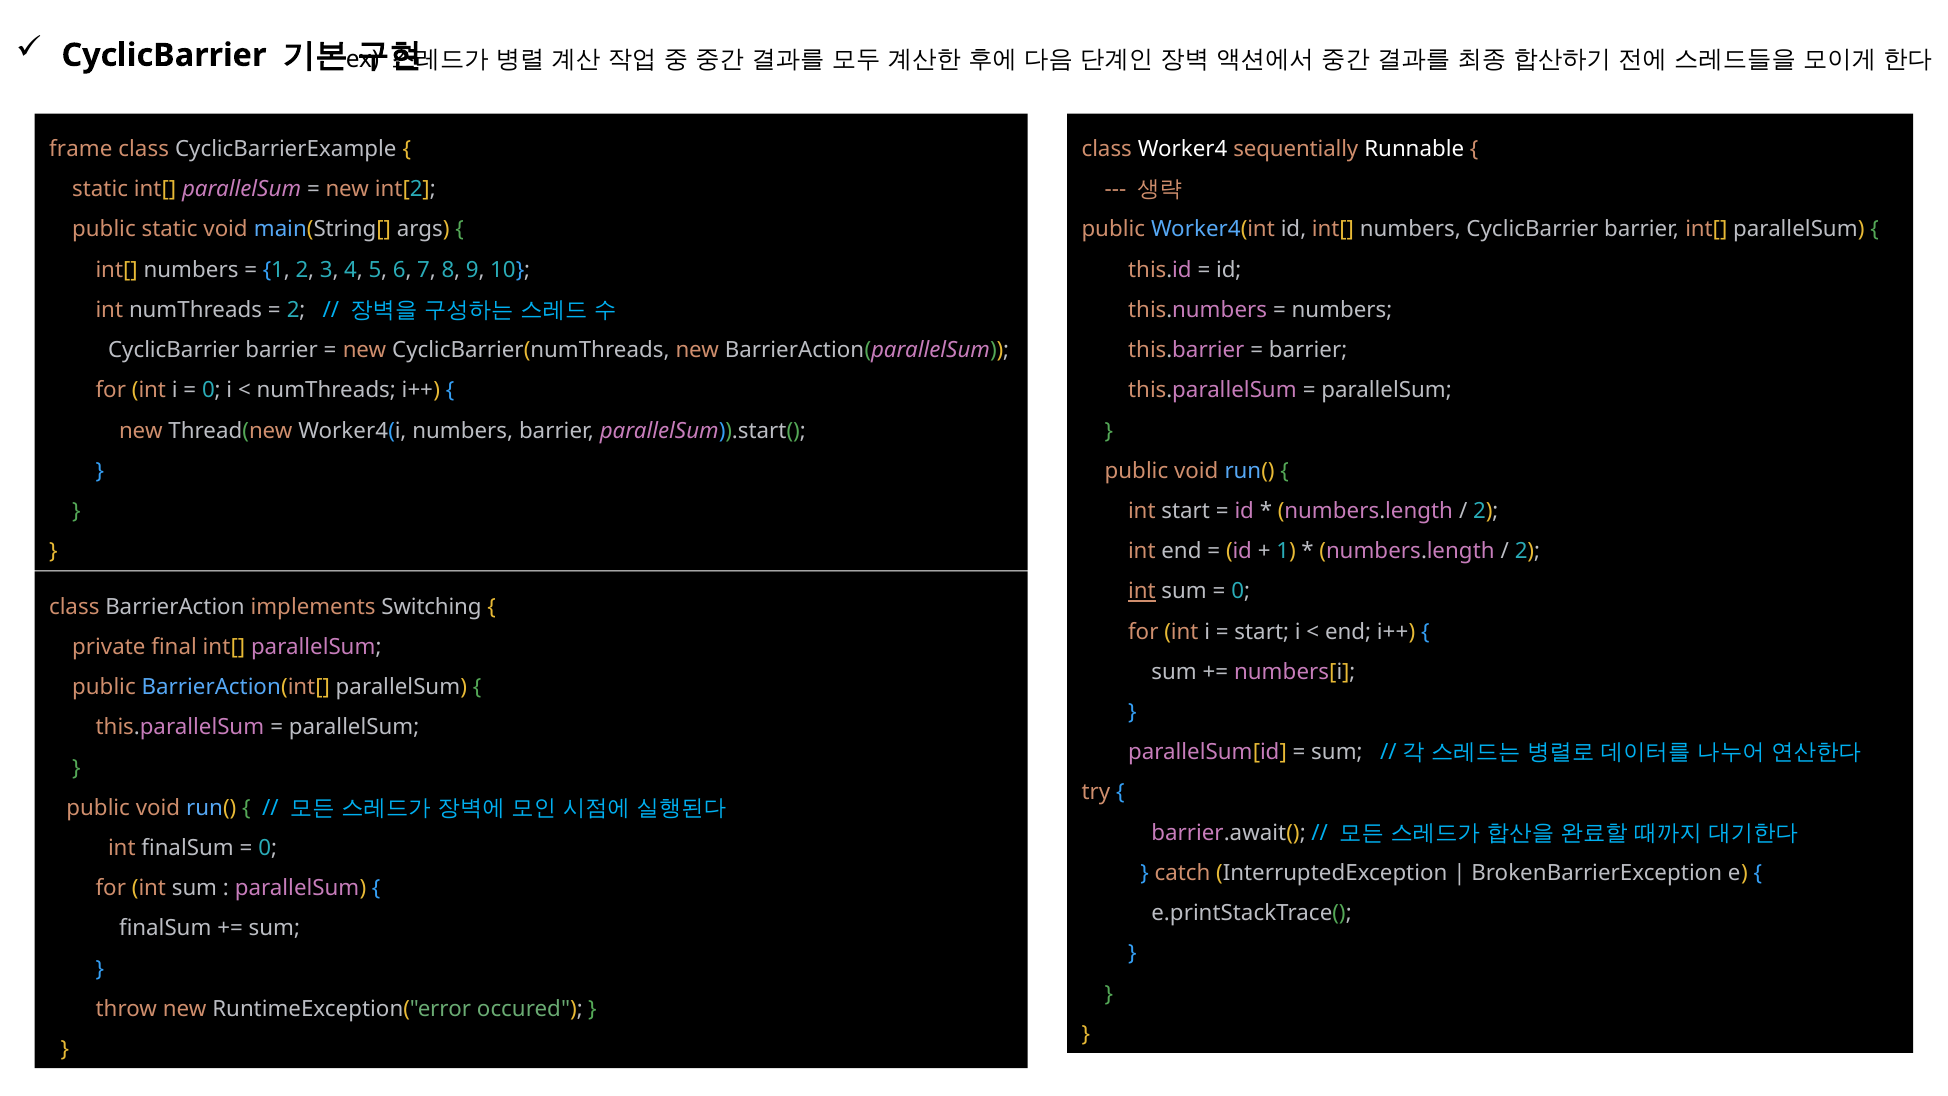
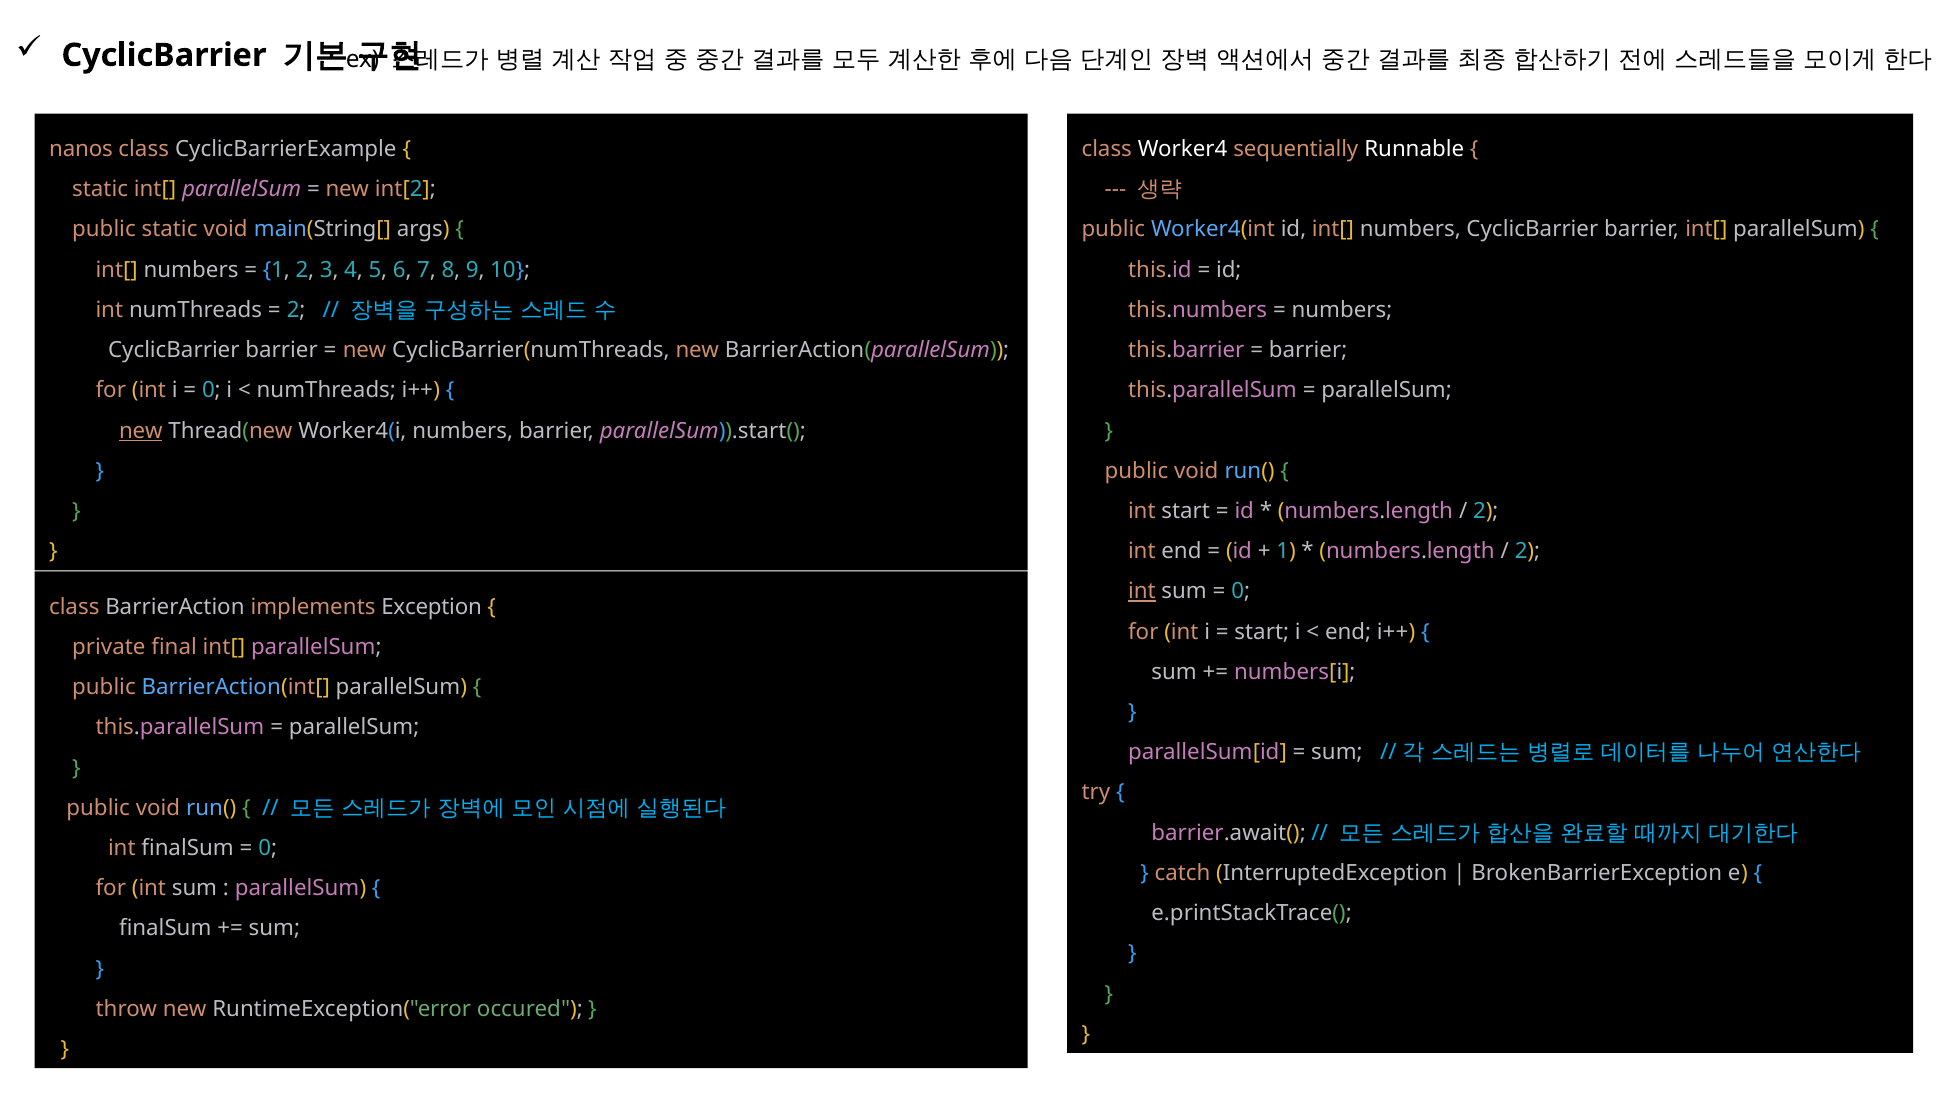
frame: frame -> nanos (81, 149)
new underline: none -> present (141, 431)
Switching: Switching -> Exception (432, 607)
